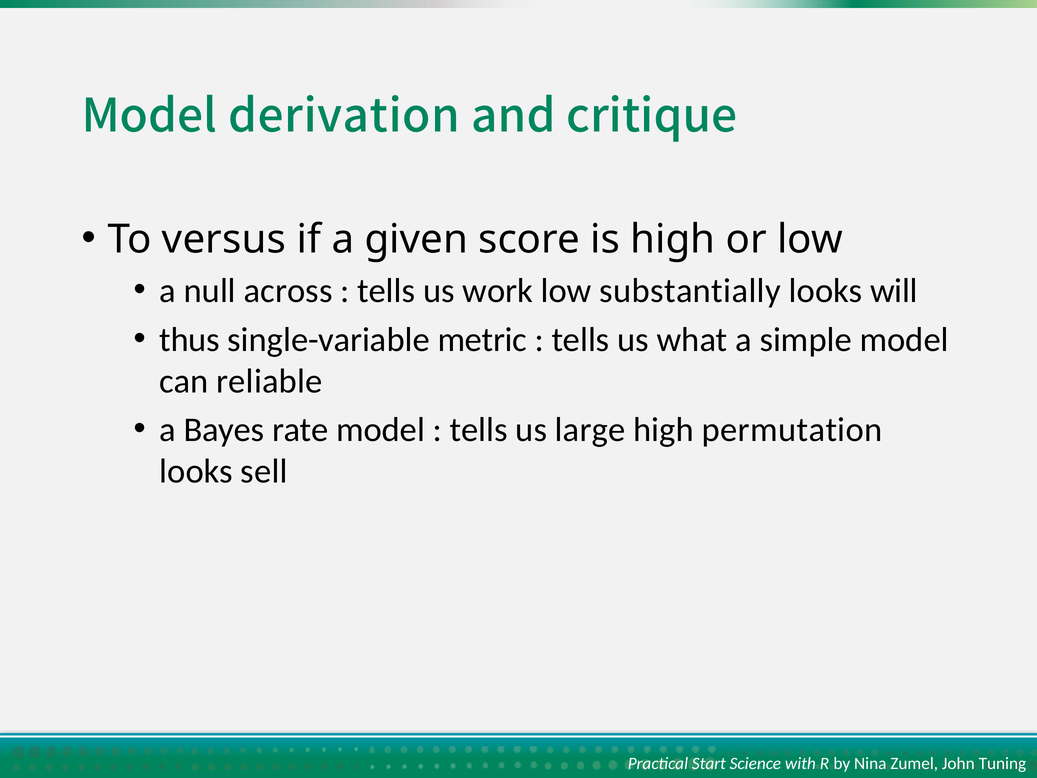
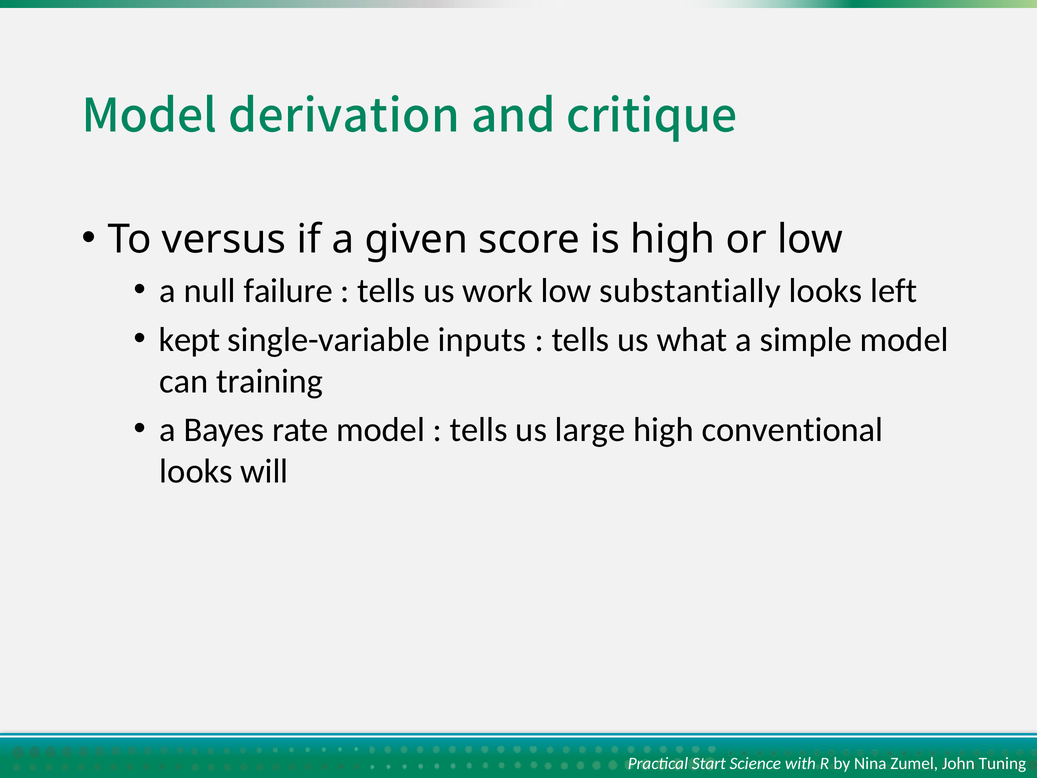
across: across -> failure (288, 291)
will: will -> left (894, 291)
thus: thus -> kept (190, 340)
metric: metric -> inputs (482, 340)
reliable: reliable -> training (270, 381)
permutation: permutation -> conventional (792, 430)
sell: sell -> will (264, 471)
